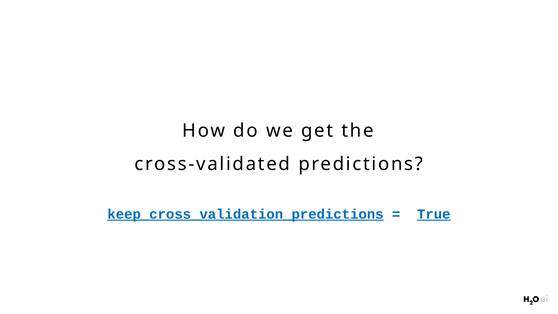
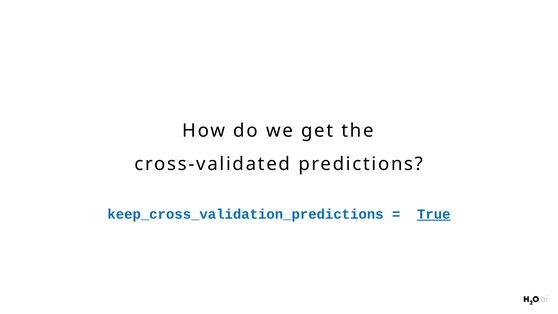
keep_cross_validation_predictions underline: present -> none (245, 214)
